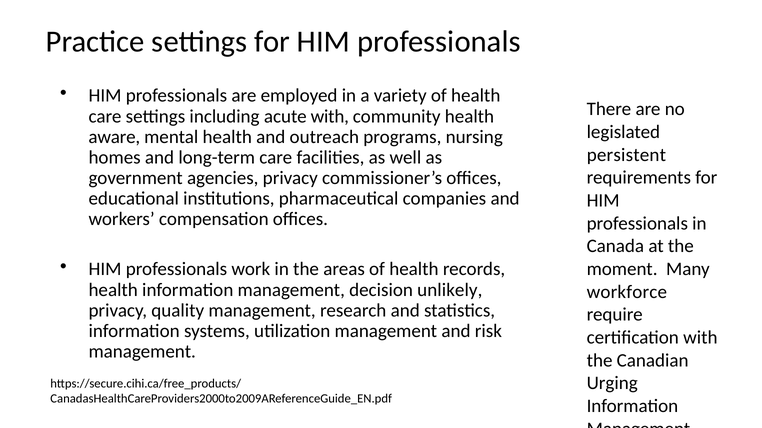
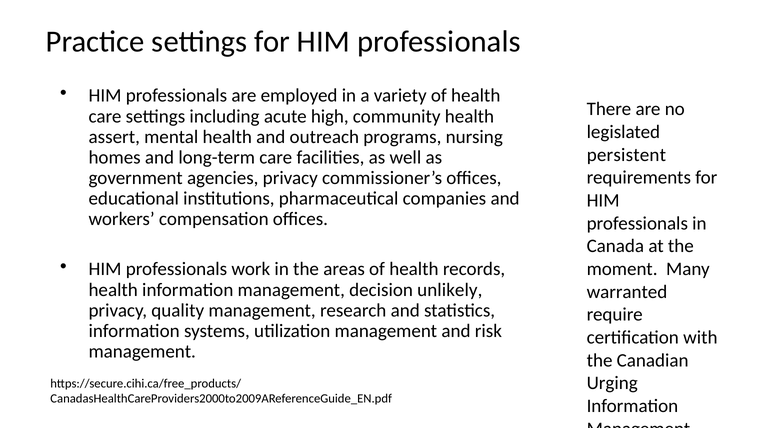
acute with: with -> high (330, 116)
aware: aware -> assert (114, 137)
workforce: workforce -> warranted (627, 292)
